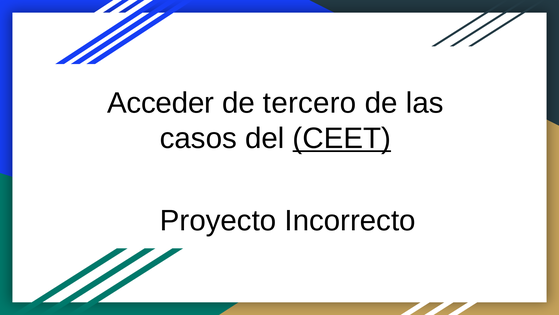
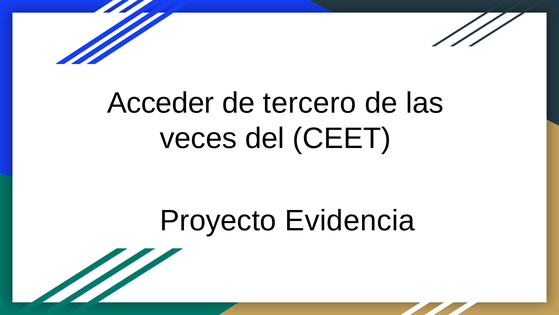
casos: casos -> veces (198, 138)
CEET underline: present -> none (342, 138)
Incorrecto: Incorrecto -> Evidencia (350, 220)
